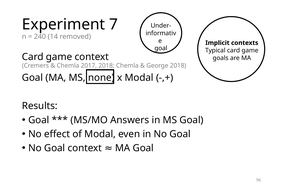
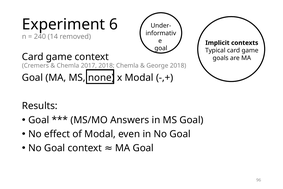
7: 7 -> 6 (114, 24)
